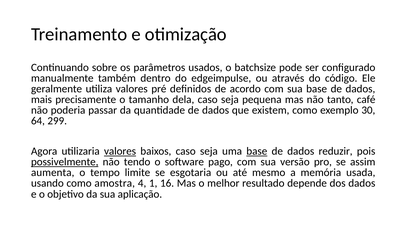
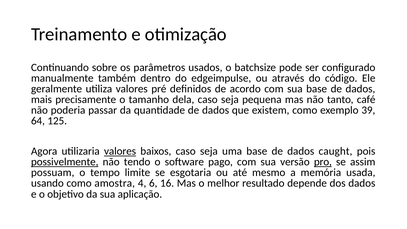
30: 30 -> 39 (368, 110)
299: 299 -> 125 (57, 121)
base underline: present -> none (257, 151)
reduzir: reduzir -> caught (335, 151)
pro underline: none -> present (323, 162)
aumenta: aumenta -> possuam (53, 173)
1: 1 -> 6 (153, 183)
